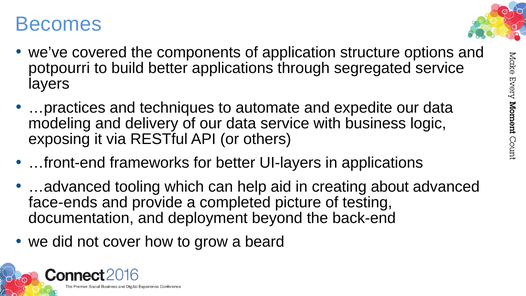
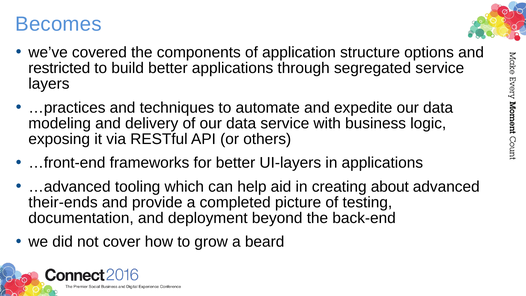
potpourri: potpourri -> restricted (59, 68)
face-ends: face-ends -> their-ends (63, 202)
